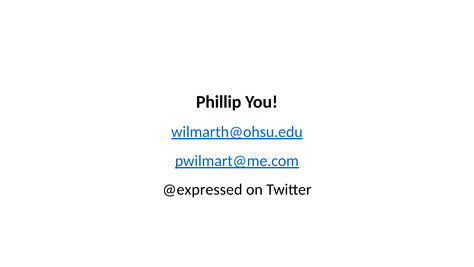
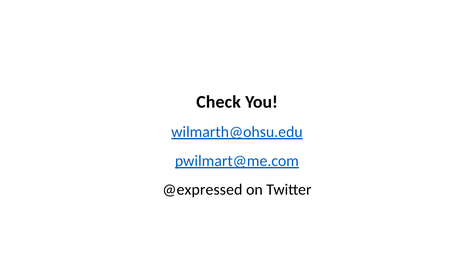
Phillip: Phillip -> Check (219, 102)
